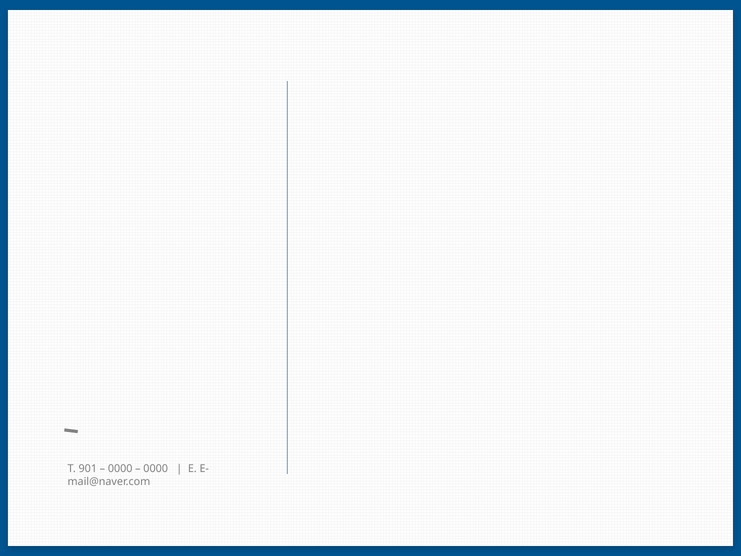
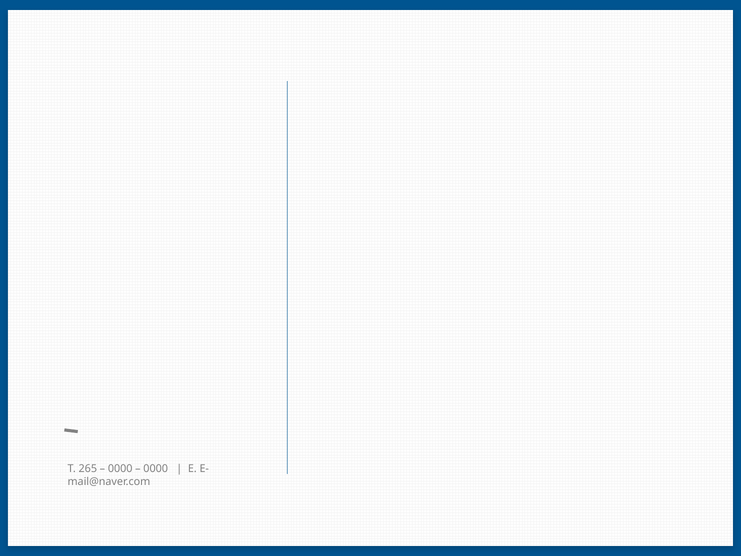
901: 901 -> 265 (88, 469)
